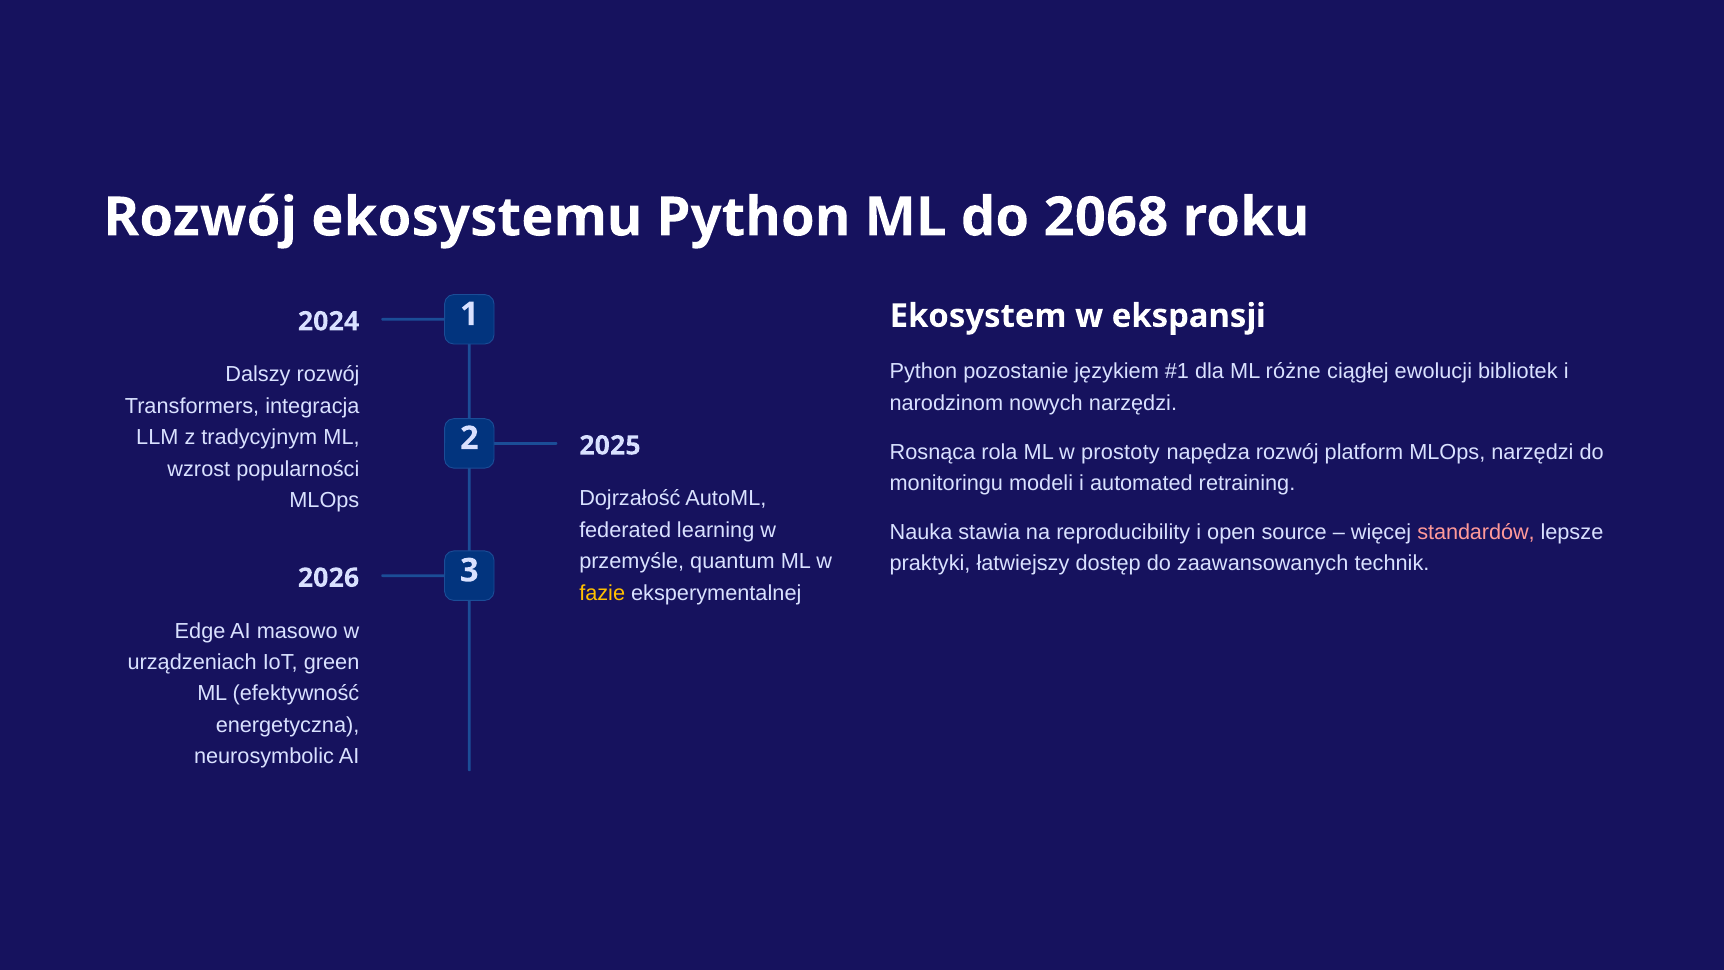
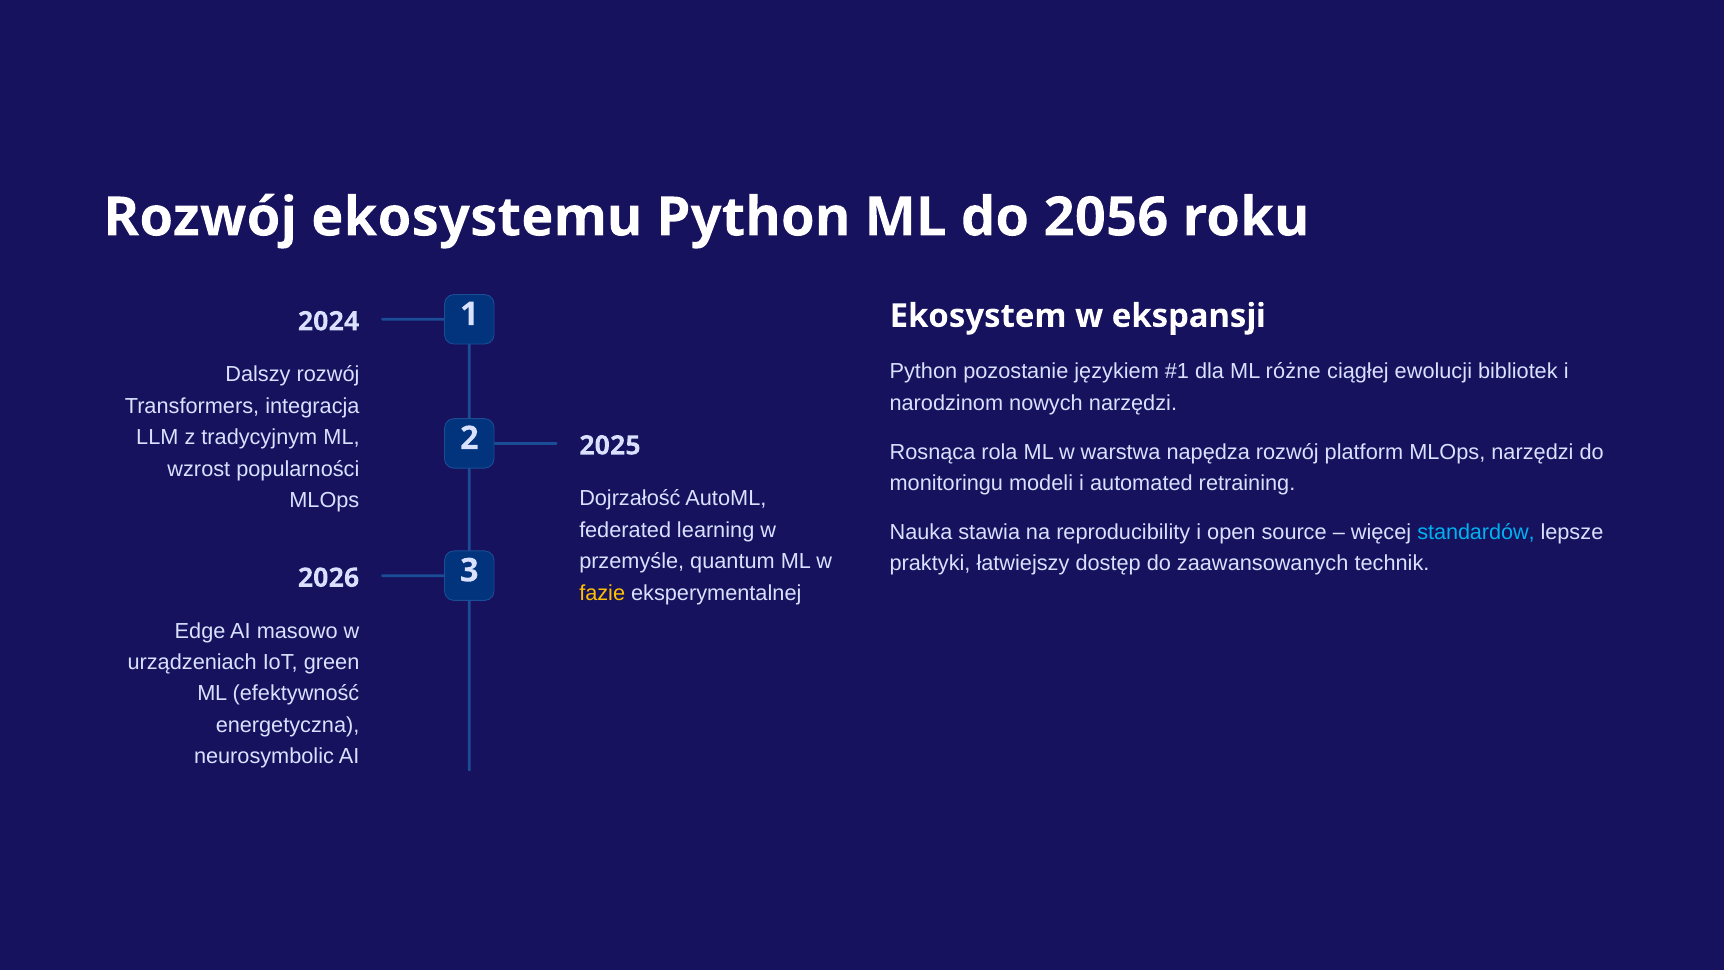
2068: 2068 -> 2056 (1106, 217)
prostoty: prostoty -> warstwa (1121, 452)
standardów colour: pink -> light blue (1476, 532)
